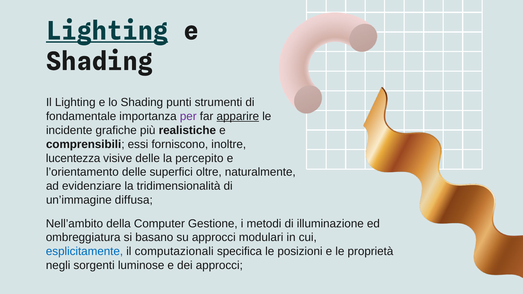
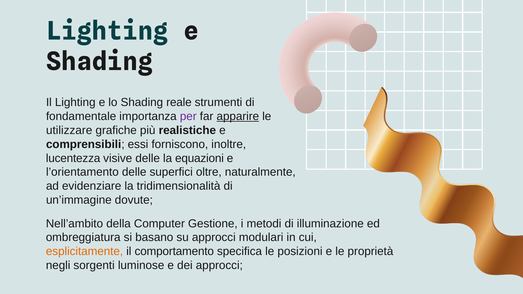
Lighting underline: present -> none (107, 31)
punti: punti -> reale (179, 103)
incidente: incidente -> utilizzare (69, 130)
percepito: percepito -> equazioni (199, 158)
diffusa: diffusa -> dovute (134, 200)
esplicitamente colour: blue -> orange (84, 252)
computazionali: computazionali -> comportamento (174, 252)
